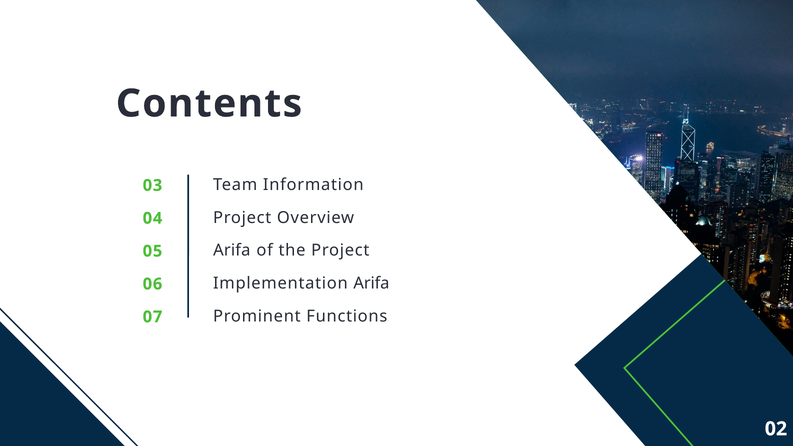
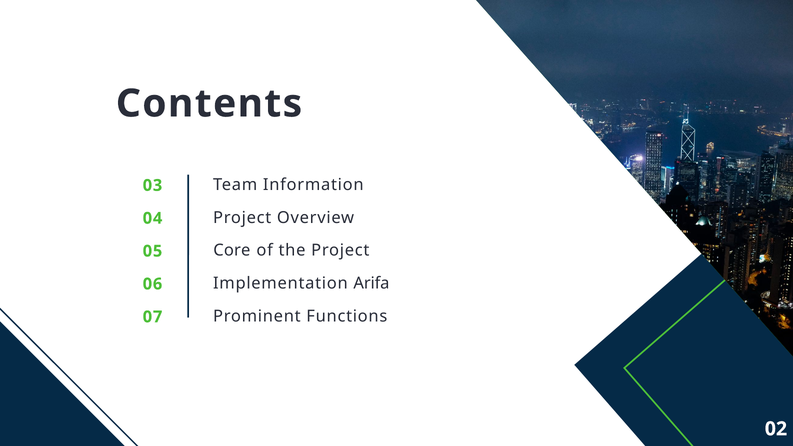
Arifa: Arifa -> Core (232, 251)
